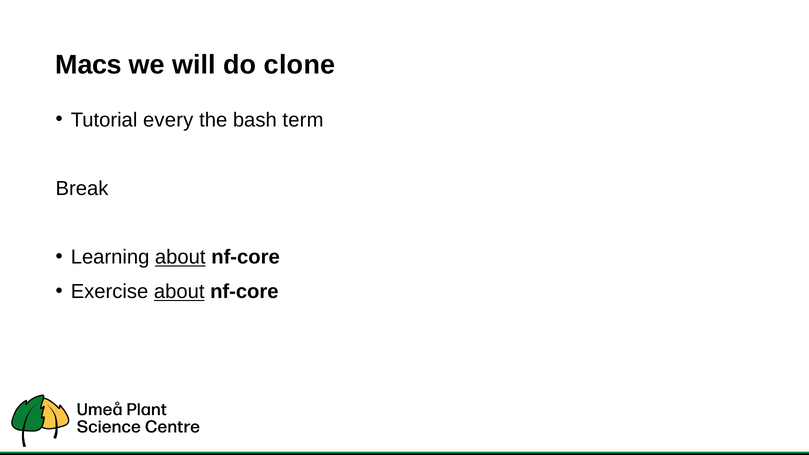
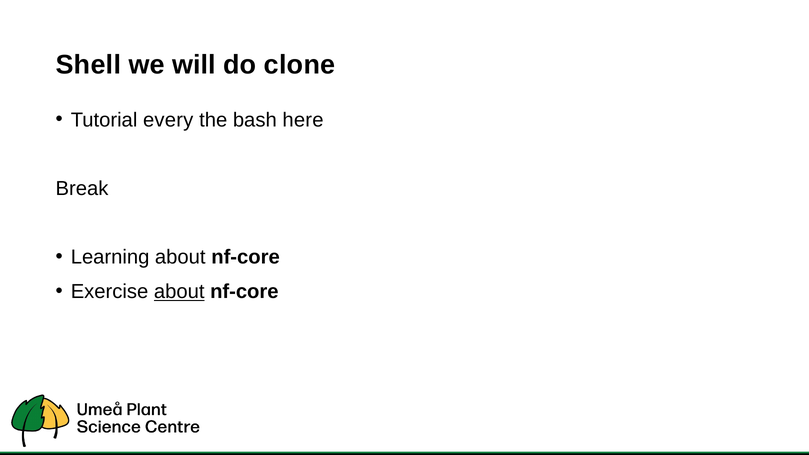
Macs: Macs -> Shell (88, 65)
term: term -> here (303, 120)
about underline: present -> none (180, 257)
